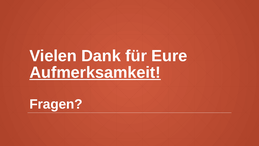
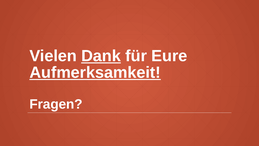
Dank underline: none -> present (101, 56)
